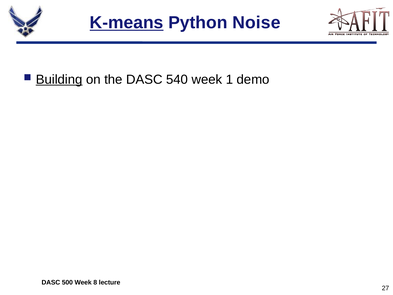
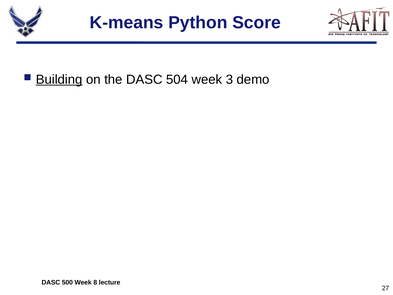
K-means underline: present -> none (127, 23)
Noise: Noise -> Score (257, 23)
540: 540 -> 504 (177, 80)
1: 1 -> 3 (229, 80)
